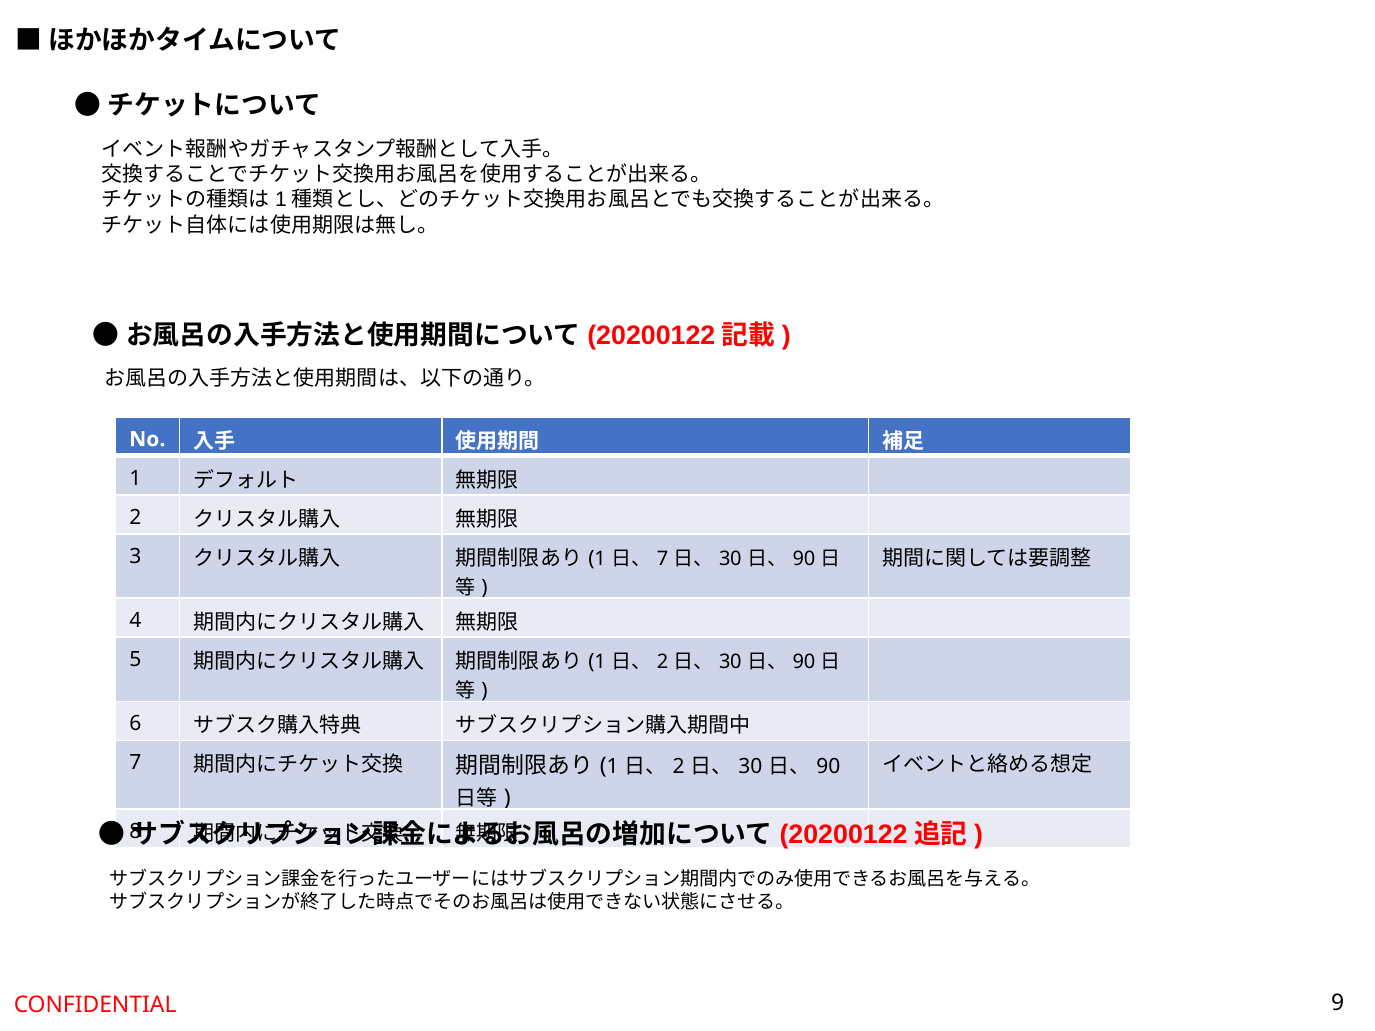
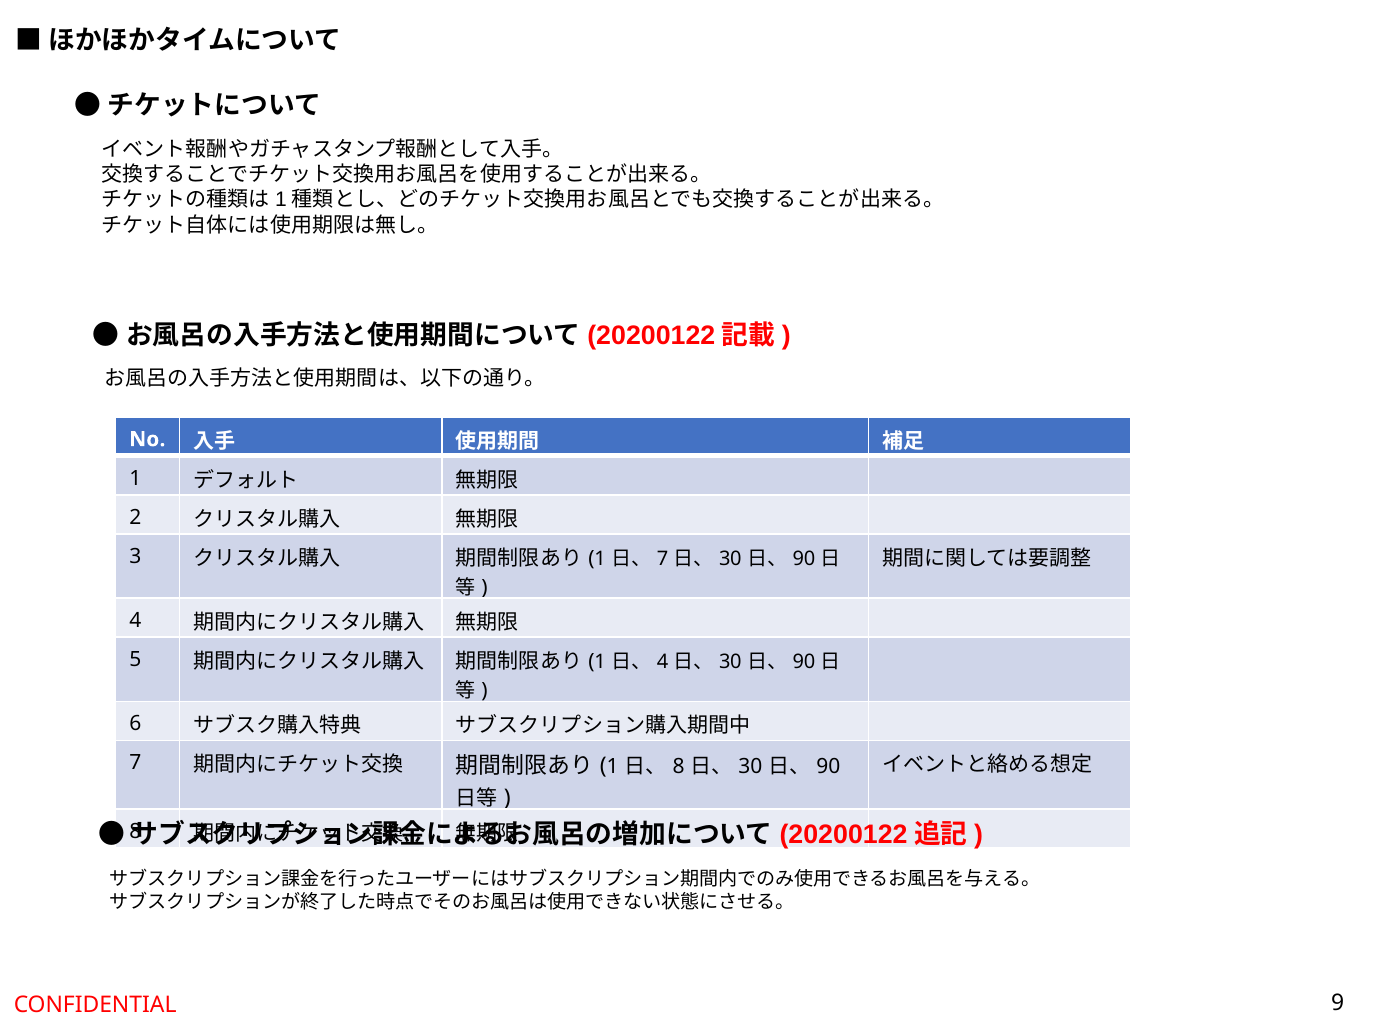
2: 2 -> 4 (662, 662)
2: 2 -> 8 (679, 767)
